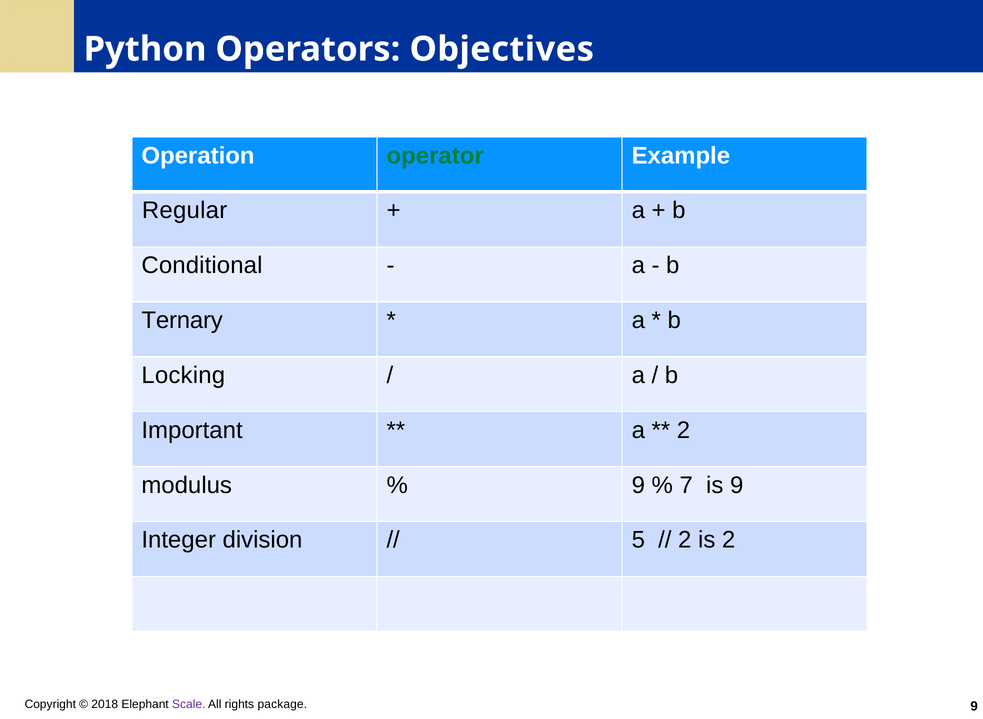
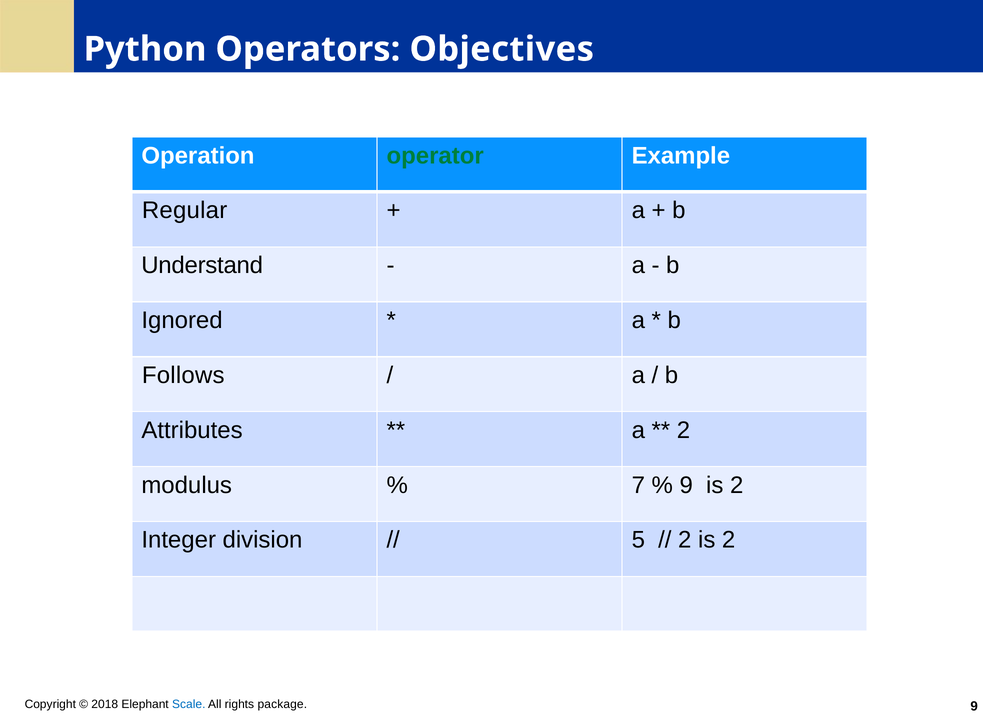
Conditional: Conditional -> Understand (202, 266)
Ternary: Ternary -> Ignored (182, 321)
Locking: Locking -> Follows (183, 375)
Important: Important -> Attributes (192, 430)
9: 9 -> 7 (638, 485)
7: 7 -> 9 (686, 485)
9: 9 -> 2 (737, 485)
Scale colour: purple -> blue (189, 704)
